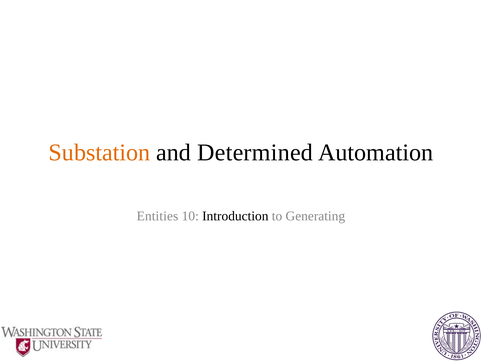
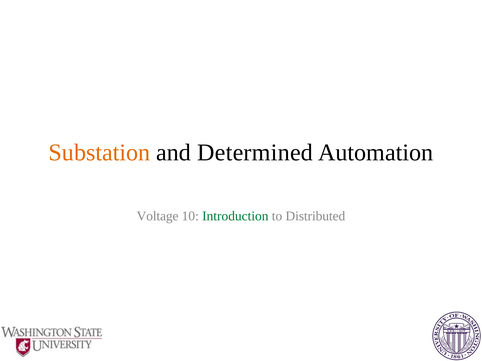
Entities: Entities -> Voltage (158, 216)
Introduction colour: black -> green (235, 216)
Generating: Generating -> Distributed (315, 216)
